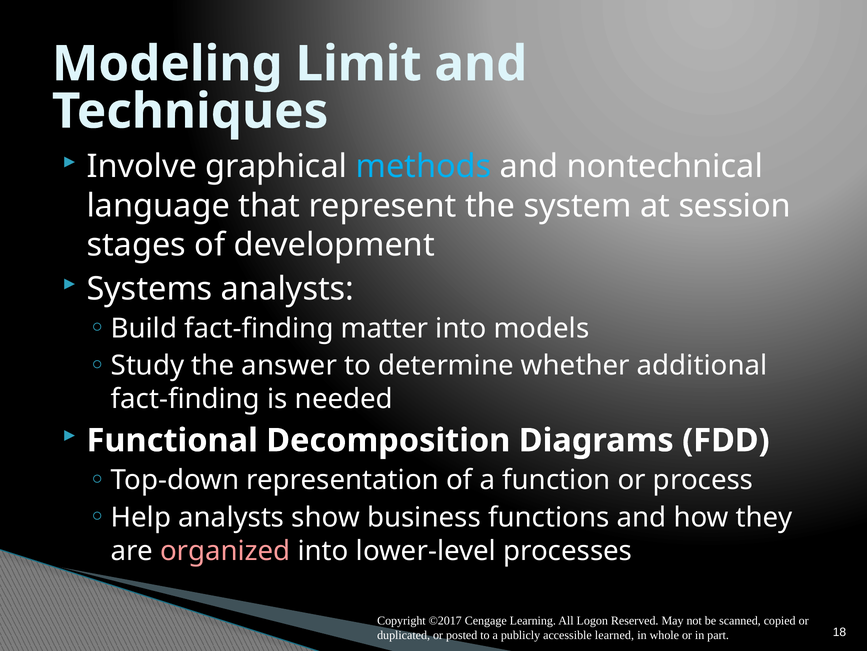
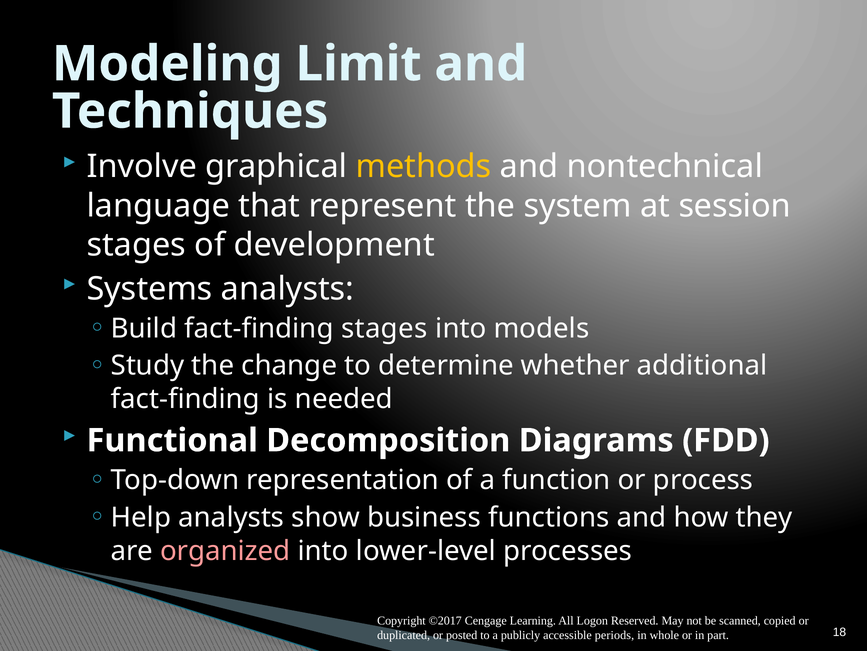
methods colour: light blue -> yellow (424, 166)
fact-finding matter: matter -> stages (384, 328)
answer: answer -> change (289, 365)
learned: learned -> periods (614, 634)
